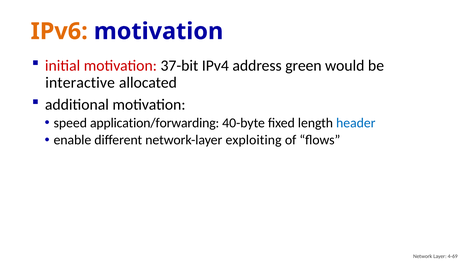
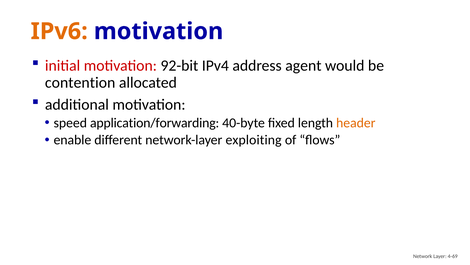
37-bit: 37-bit -> 92-bit (179, 65)
green: green -> agent (303, 65)
interactive: interactive -> contention (80, 82)
header colour: blue -> orange (356, 123)
